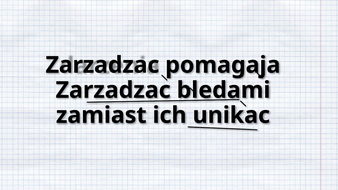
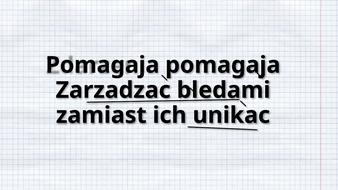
Zarzadzac: Zarzadzac -> Pomagaja (102, 65)
